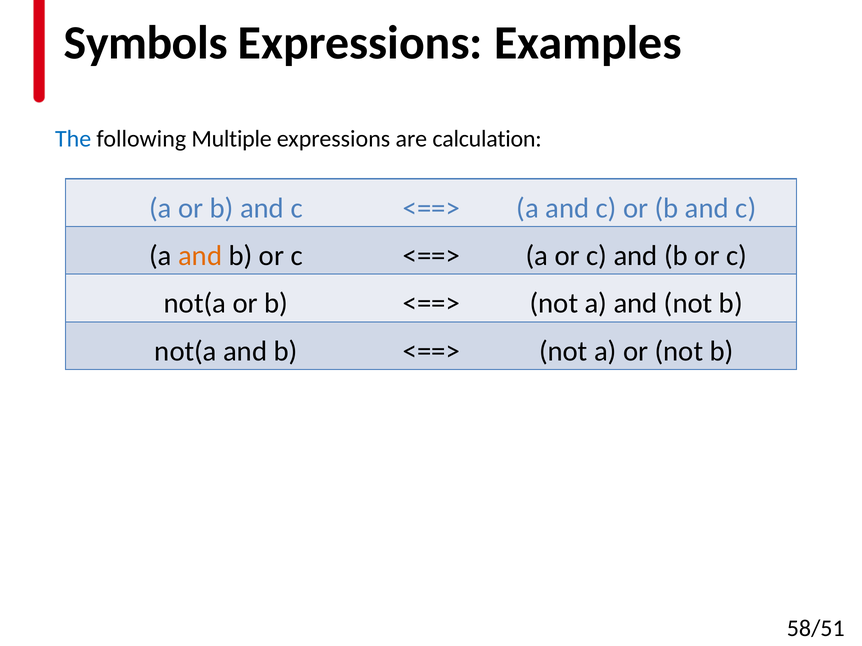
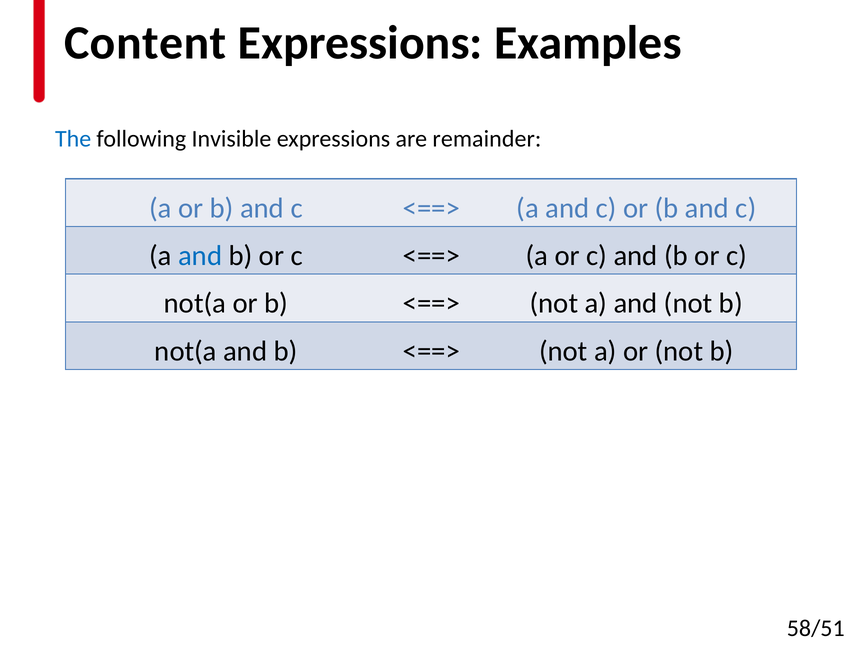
Symbols: Symbols -> Content (145, 43)
Multiple: Multiple -> Invisible (231, 139)
calculation: calculation -> remainder (487, 139)
and colour: orange -> blue (200, 256)
